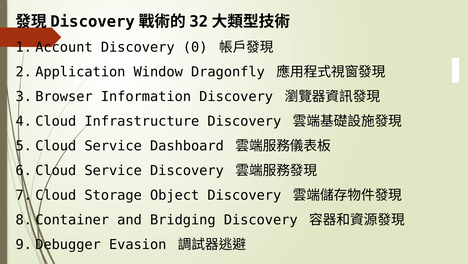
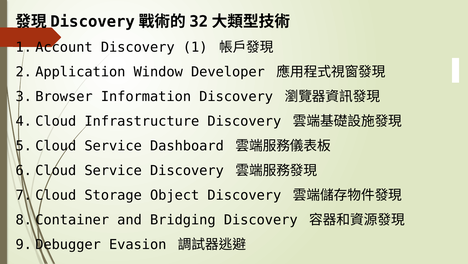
0: 0 -> 1 (195, 47)
Dragonfly: Dragonfly -> Developer (228, 72)
